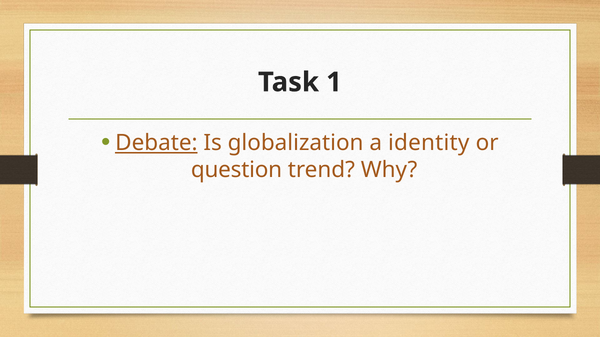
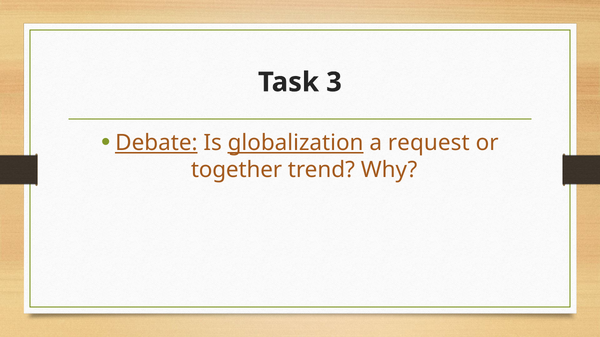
1: 1 -> 3 (334, 82)
globalization underline: none -> present (296, 143)
identity: identity -> request (429, 143)
question: question -> together (236, 170)
